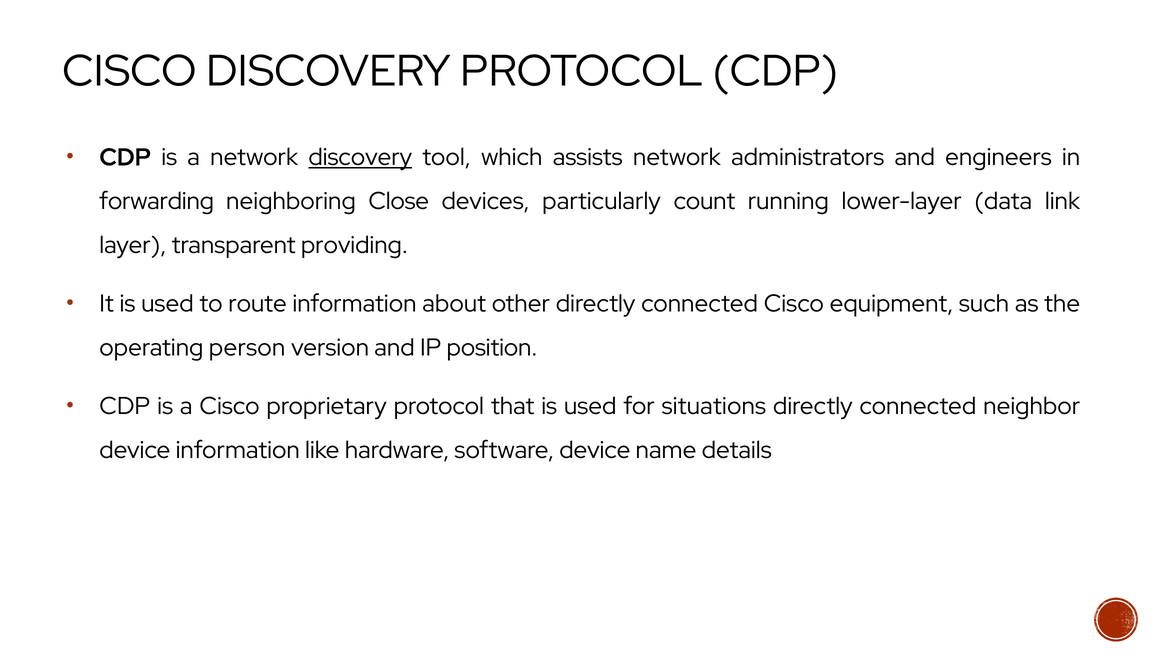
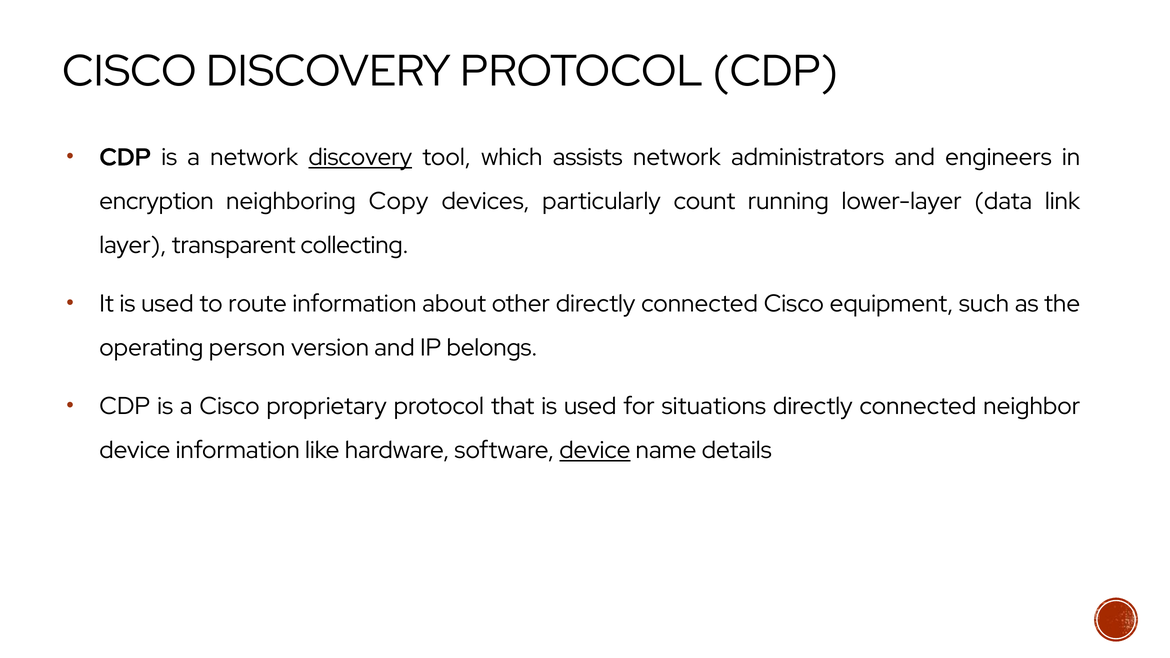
forwarding: forwarding -> encryption (156, 201)
Close: Close -> Copy (399, 201)
providing: providing -> collecting (354, 245)
position: position -> belongs (492, 348)
device underline: none -> present (595, 450)
